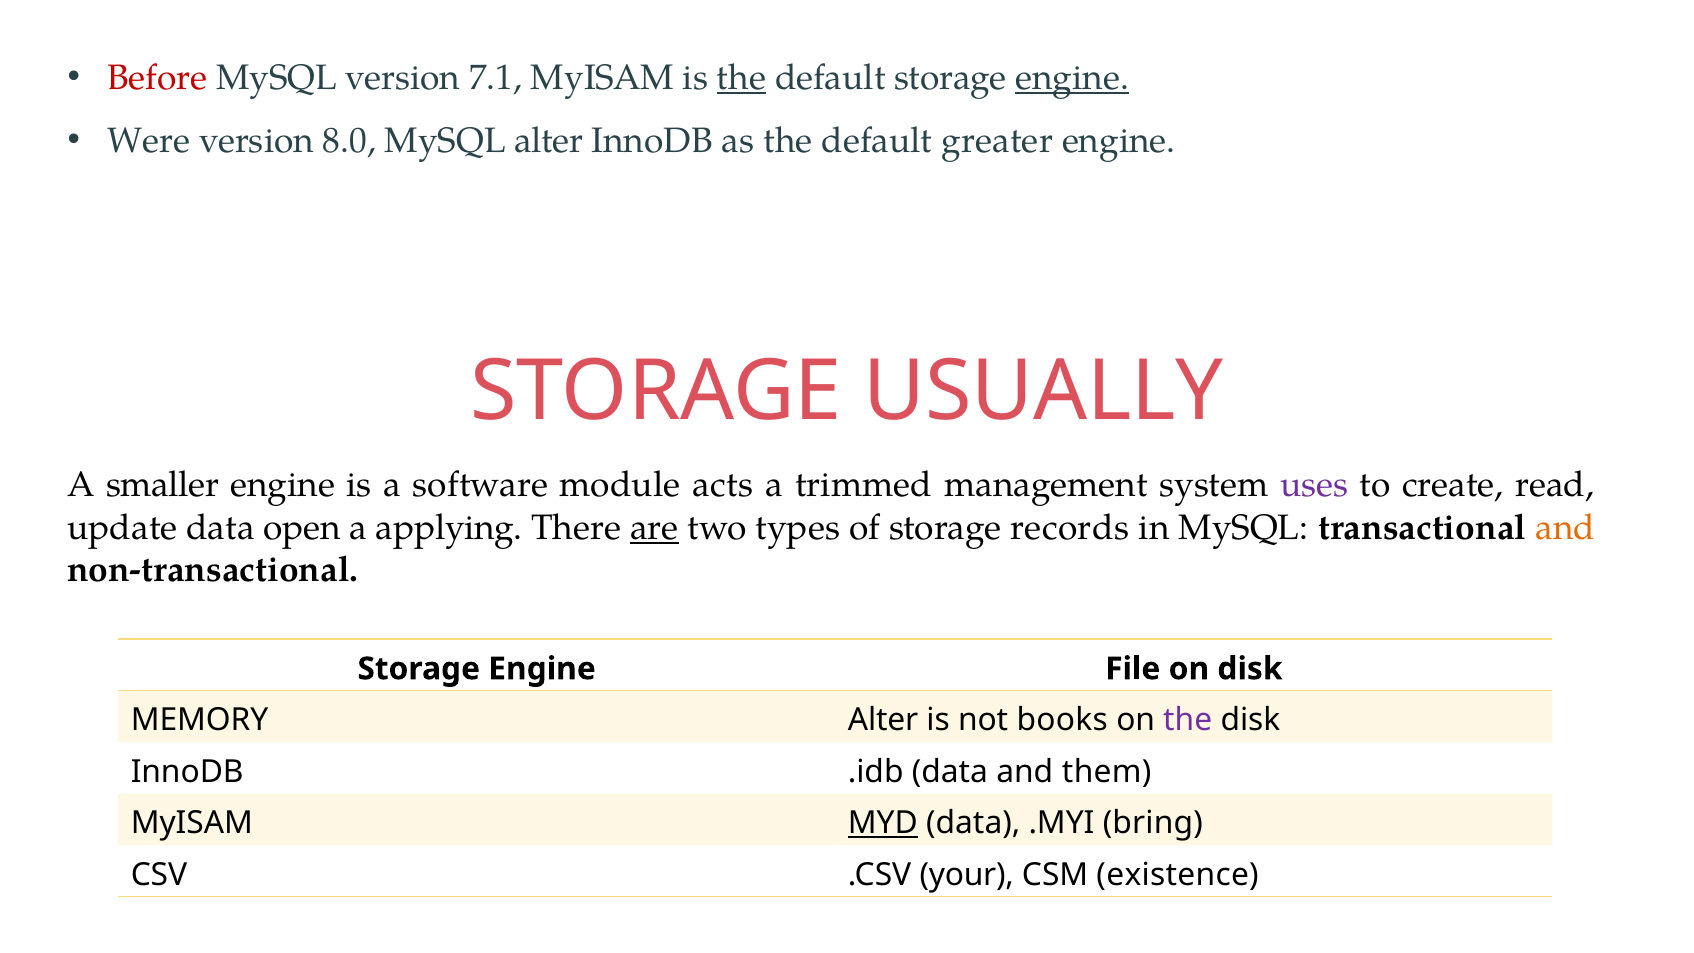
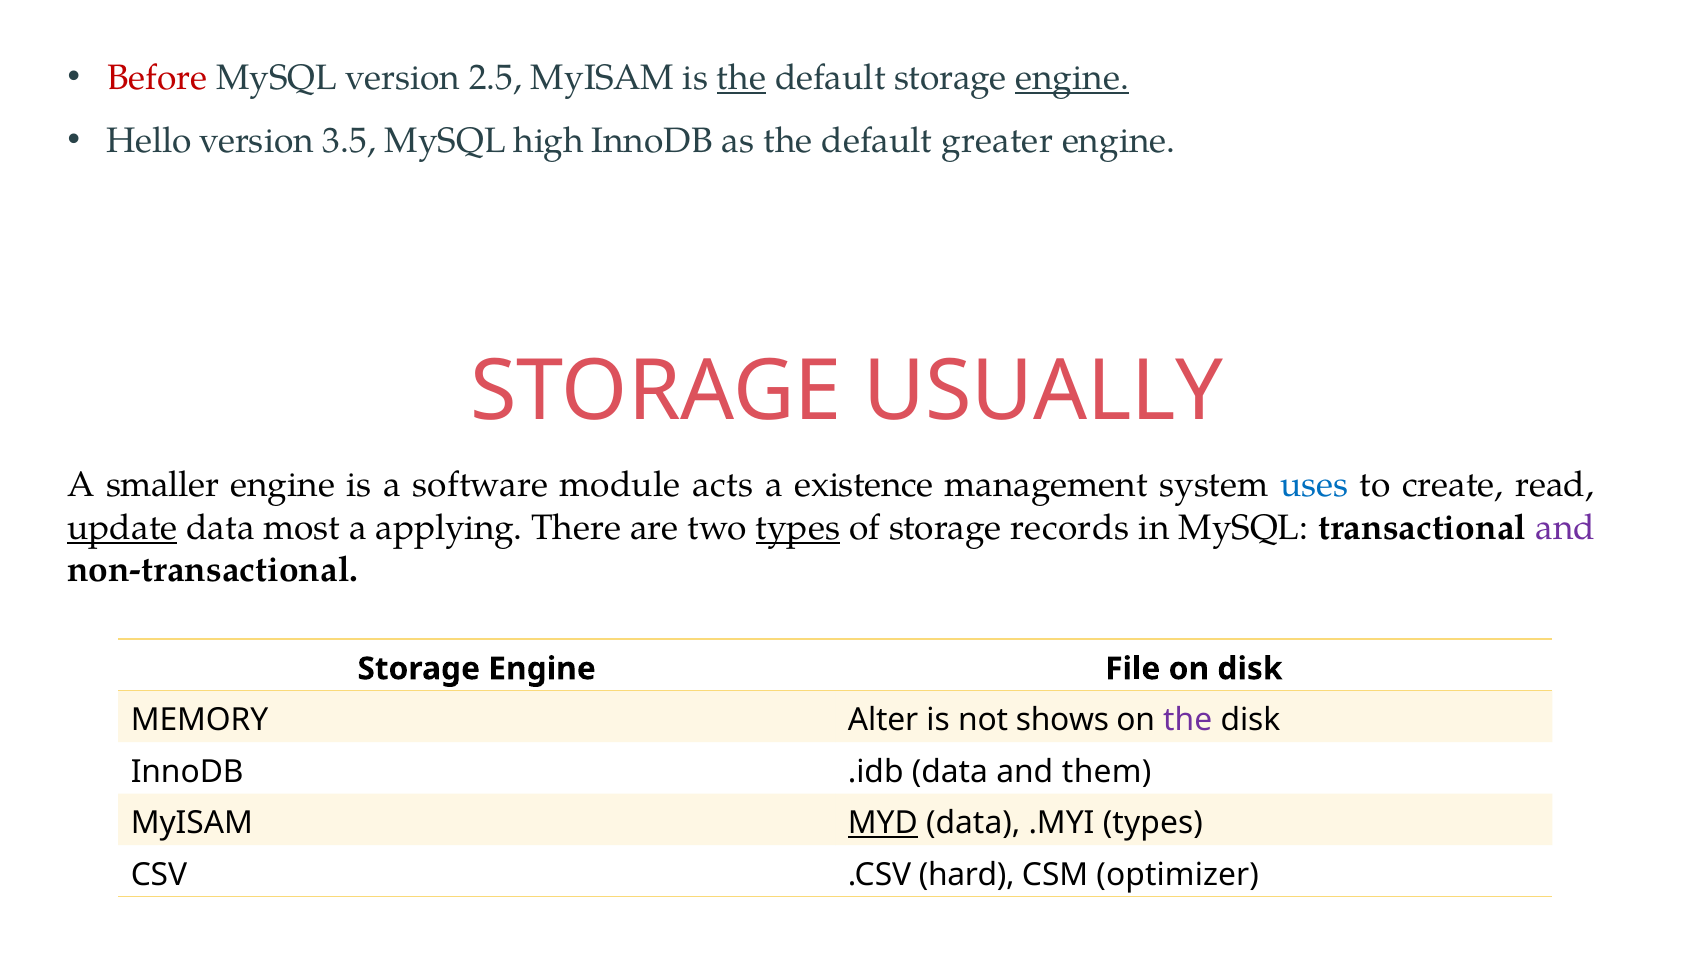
7.1: 7.1 -> 2.5 (496, 77)
Were: Were -> Hello (149, 141)
8.0: 8.0 -> 3.5 (349, 141)
MySQL alter: alter -> high (549, 141)
trimmed: trimmed -> existence (864, 485)
uses colour: purple -> blue (1314, 485)
update underline: none -> present (122, 528)
open: open -> most (302, 528)
are underline: present -> none (655, 528)
types underline: none -> present (798, 528)
and colour: orange -> purple (1565, 528)
books: books -> shows (1062, 720)
.MYI bring: bring -> types (1153, 823)
your: your -> hard (967, 875)
existence: existence -> optimizer (1178, 875)
